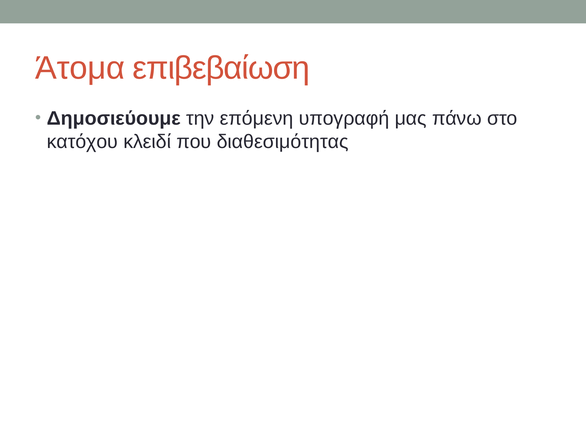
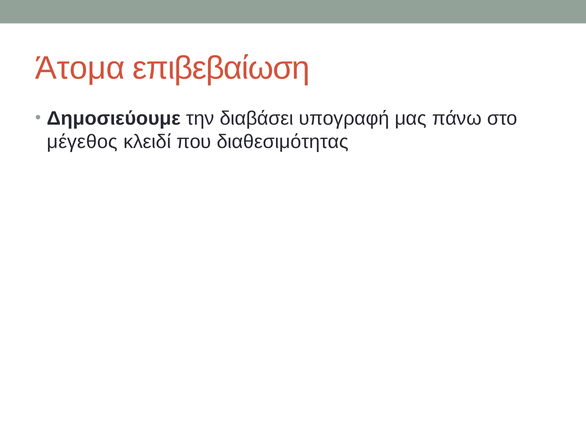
επόμενη: επόμενη -> διαβάσει (257, 119)
κατόχου: κατόχου -> μέγεθος (82, 142)
